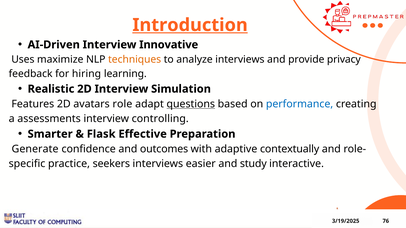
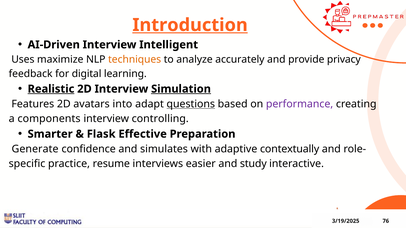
Innovative: Innovative -> Intelligent (169, 45)
analyze interviews: interviews -> accurately (240, 60)
hiring: hiring -> digital (87, 74)
Realistic underline: none -> present (51, 89)
Simulation underline: none -> present (181, 89)
role: role -> into (122, 104)
performance colour: blue -> purple (300, 104)
assessments: assessments -> components (49, 119)
outcomes: outcomes -> simulates (164, 149)
seekers: seekers -> resume (111, 164)
